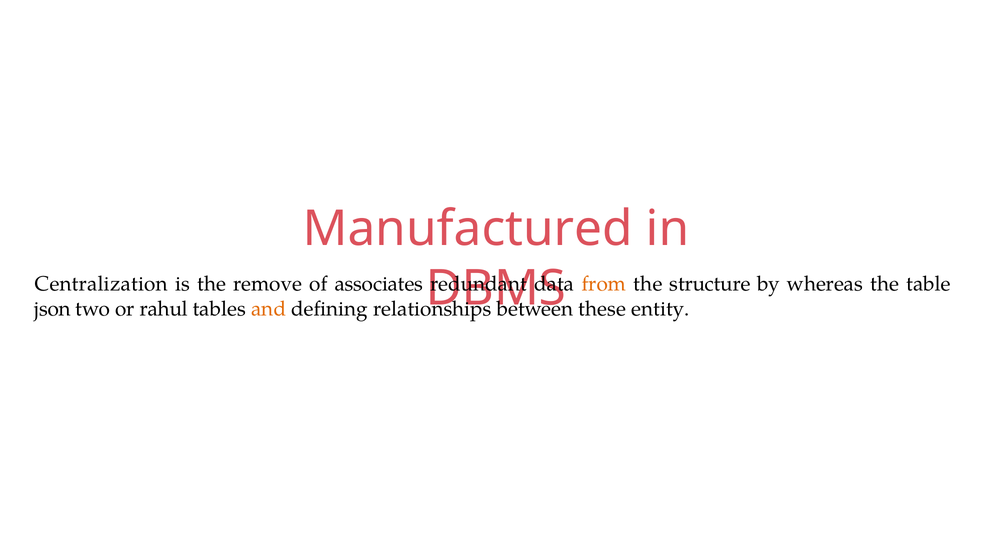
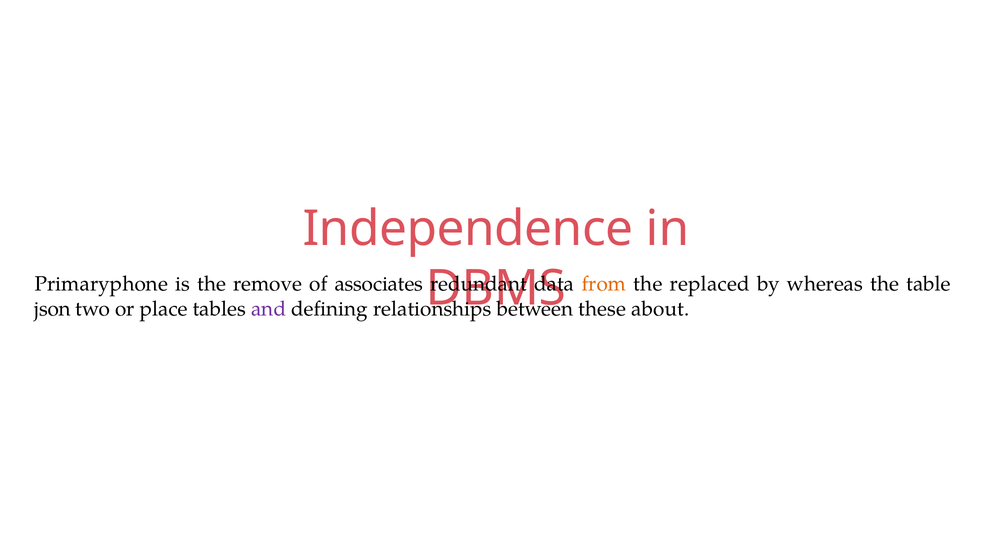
Manufactured: Manufactured -> Independence (468, 229)
Centralization: Centralization -> Primaryphone (101, 284)
structure: structure -> replaced (710, 284)
rahul: rahul -> place (164, 309)
and colour: orange -> purple (269, 309)
entity: entity -> about (660, 309)
